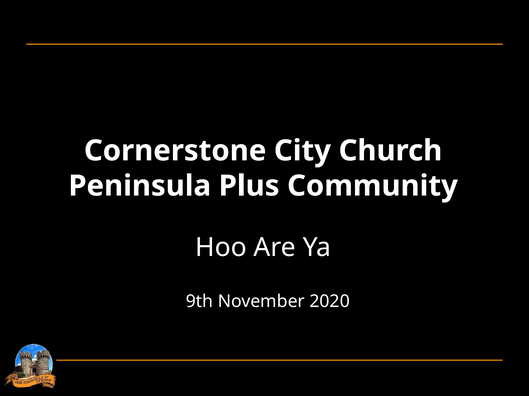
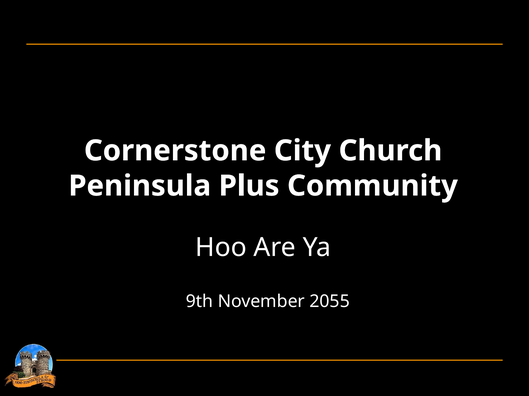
2020: 2020 -> 2055 (330, 302)
